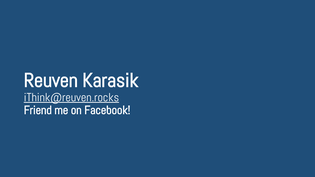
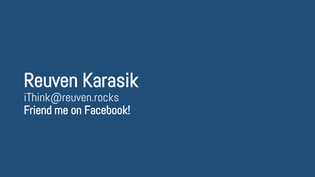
iThink@reuven.rocks underline: present -> none (71, 97)
